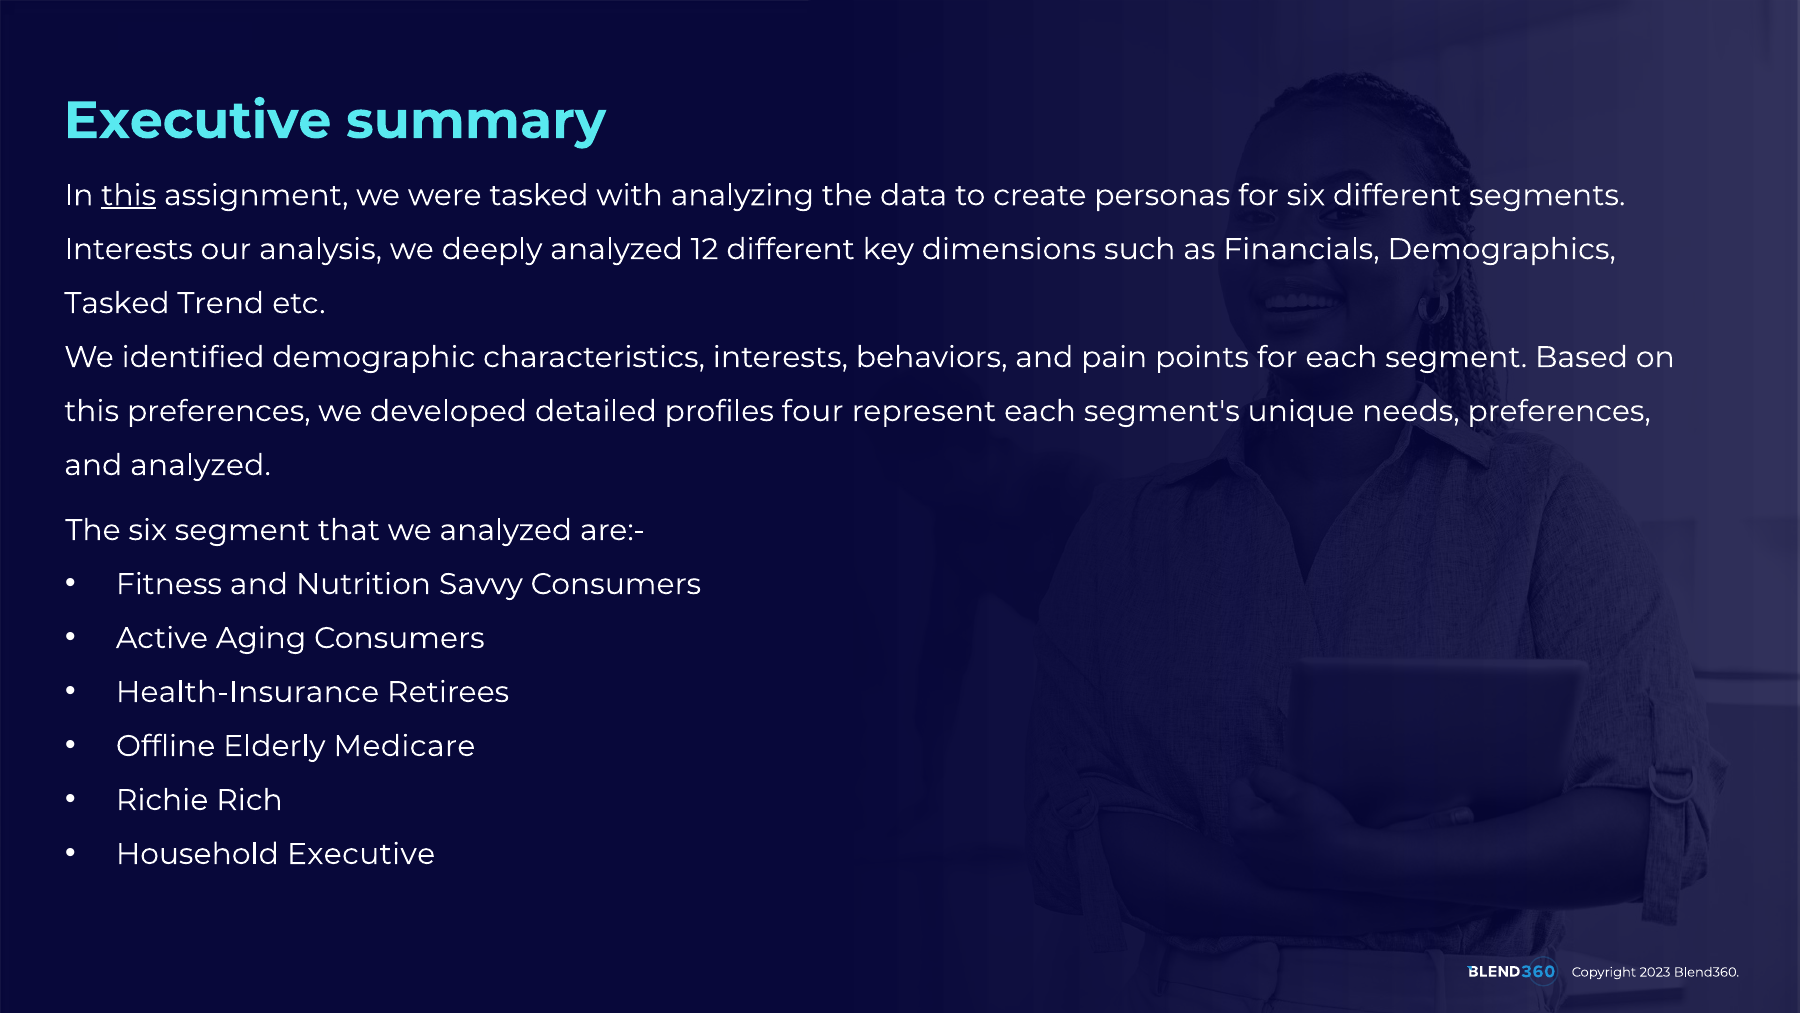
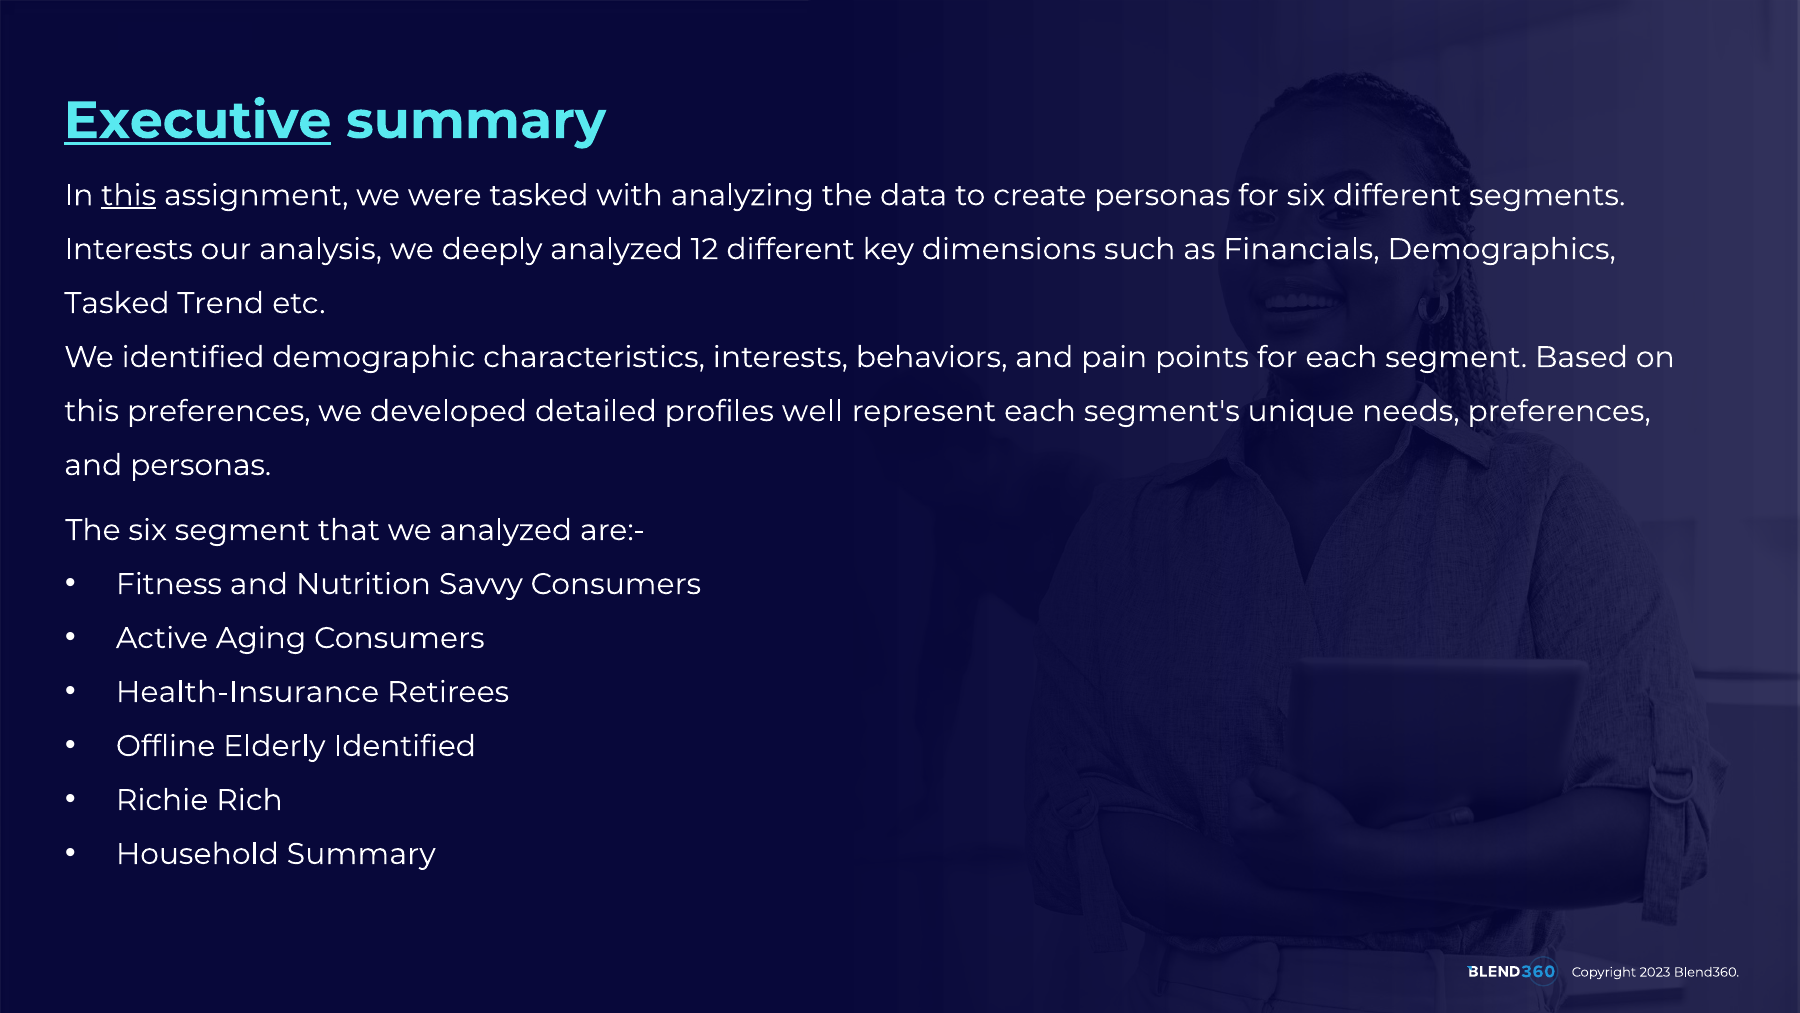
Executive underline: none -> present (198, 121)
four: four -> well (813, 411)
and analyzed: analyzed -> personas (201, 465)
Elderly Medicare: Medicare -> Identified (405, 746)
Household Executive: Executive -> Summary (361, 854)
